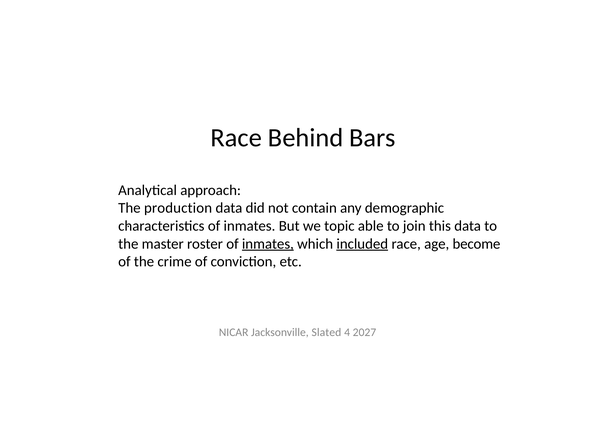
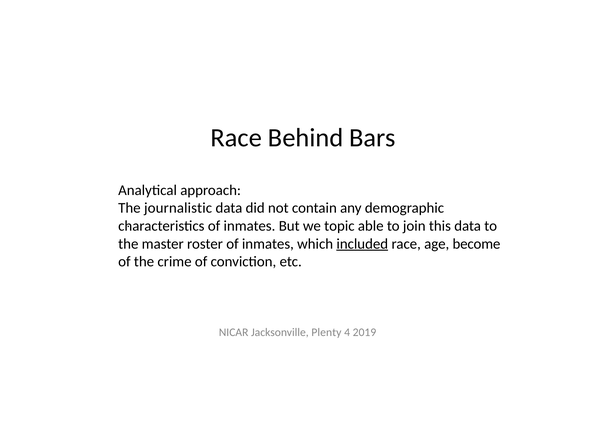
production: production -> journalistic (178, 208)
inmates underline: present -> none (268, 243)
Slated: Slated -> Plenty (326, 332)
2027: 2027 -> 2019 (364, 332)
